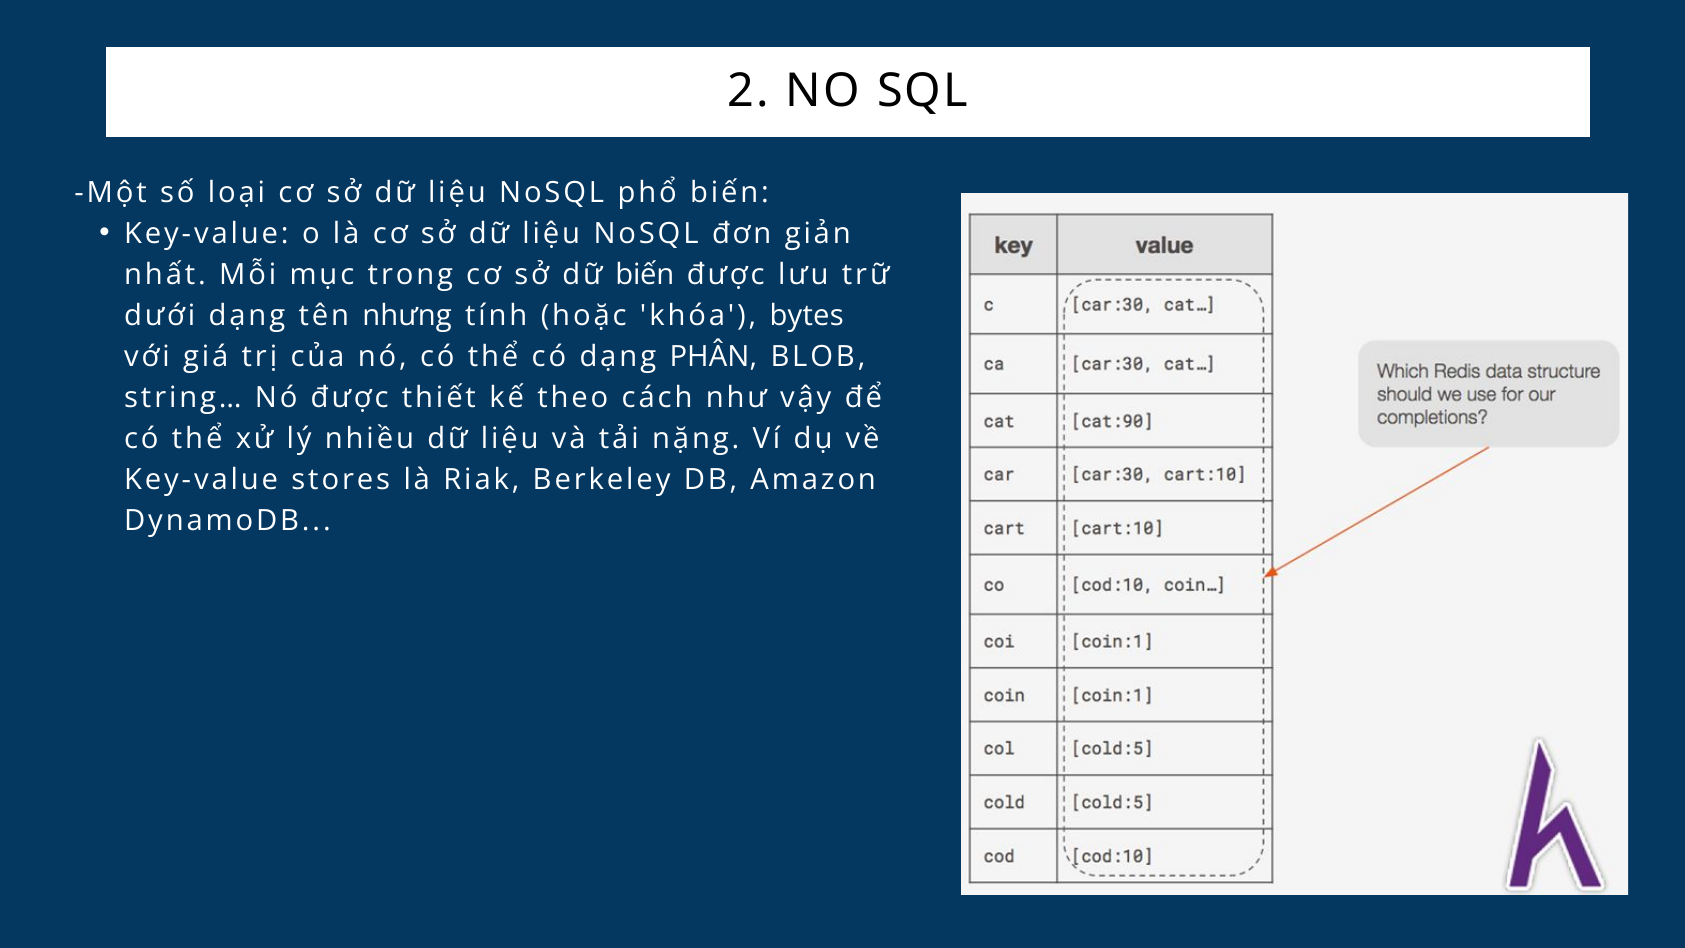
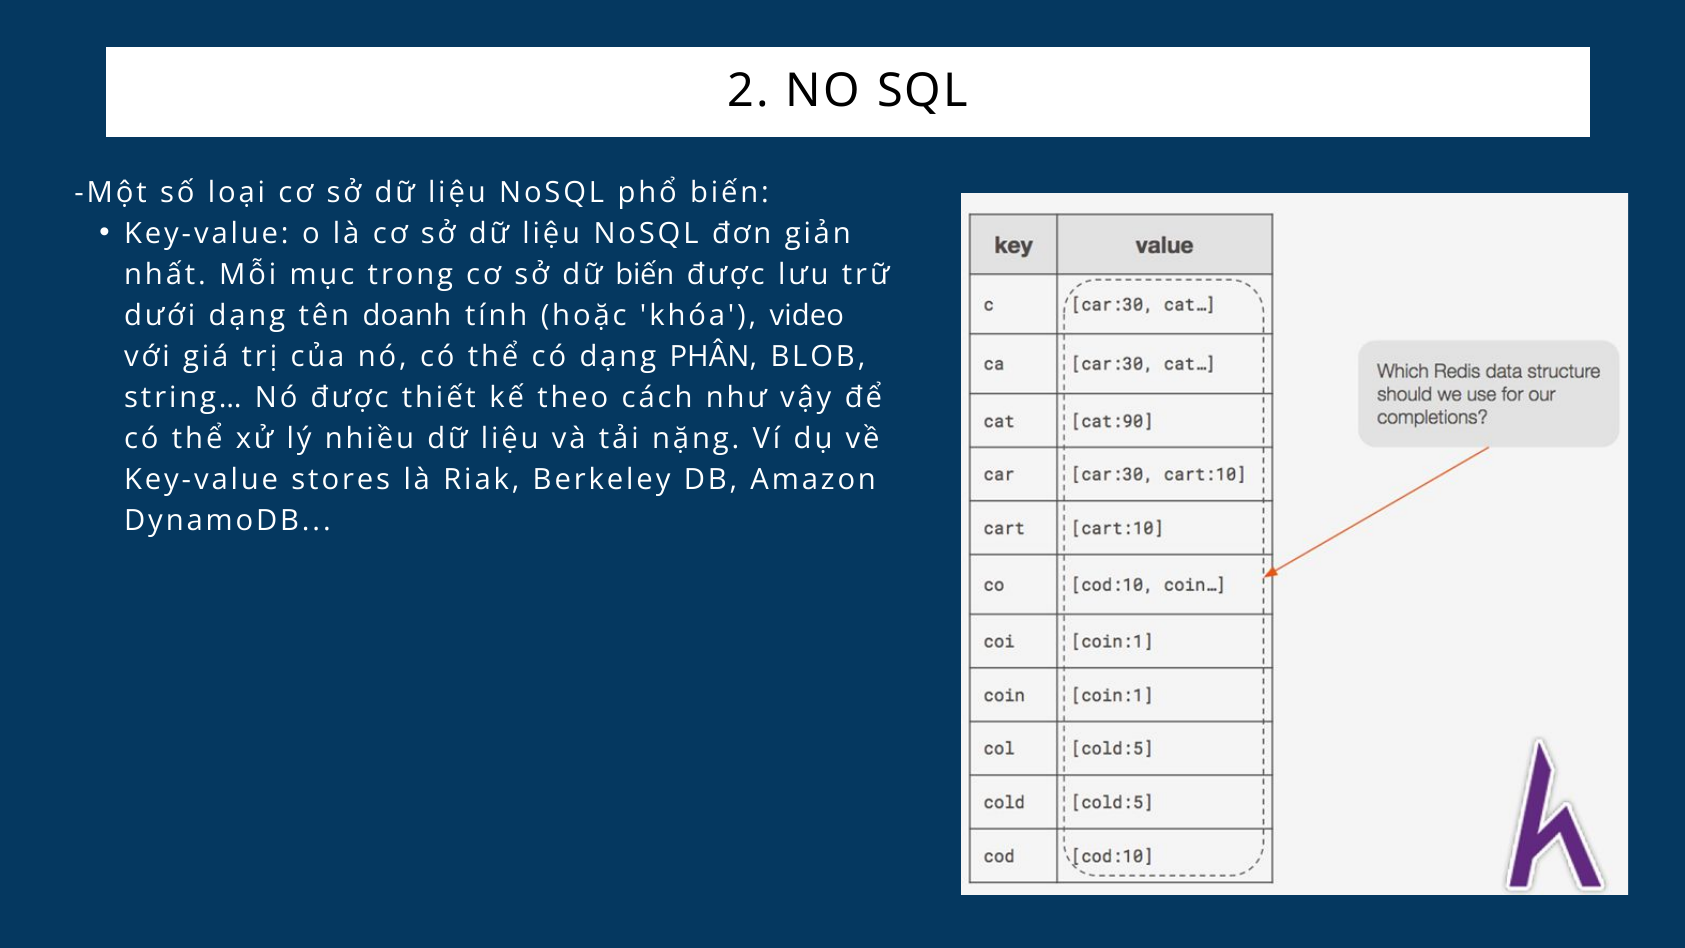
nhưng: nhưng -> doanh (407, 316)
bytes: bytes -> video (807, 316)
